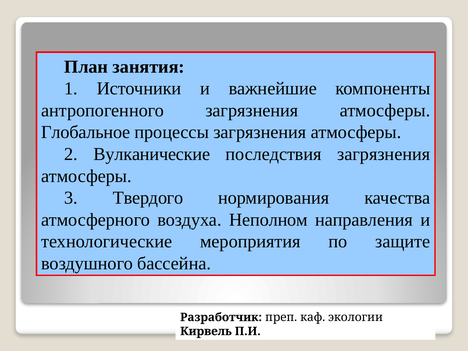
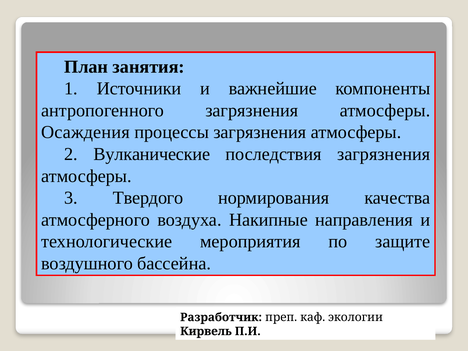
Глобальное: Глобальное -> Осаждения (86, 132)
Неполном: Неполном -> Накипные (268, 220)
